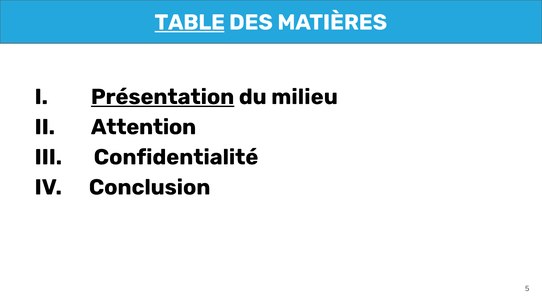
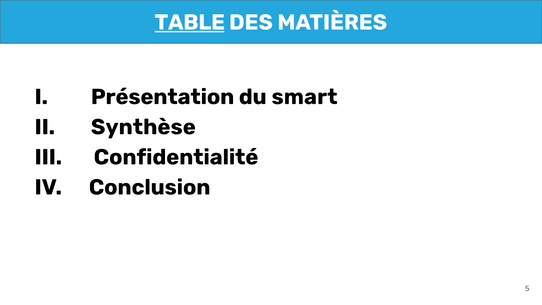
Présentation underline: present -> none (163, 97)
milieu: milieu -> smart (305, 97)
Attention: Attention -> Synthèse (143, 127)
